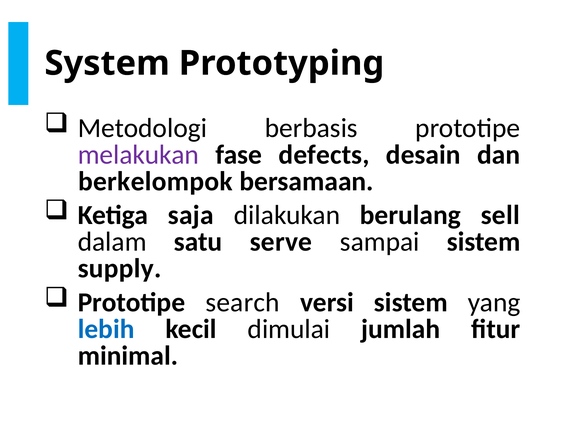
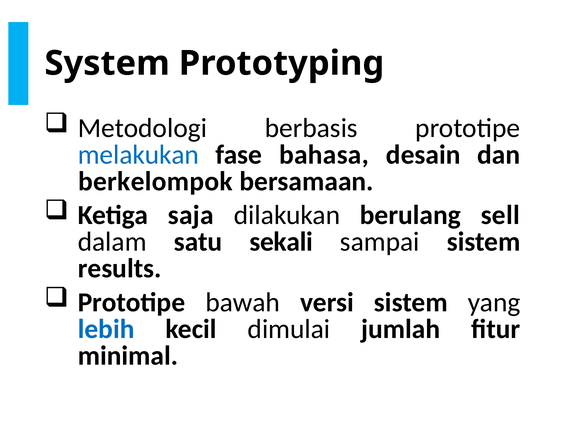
melakukan colour: purple -> blue (138, 155)
defects: defects -> bahasa (324, 155)
serve: serve -> sekali (281, 242)
supply: supply -> results (120, 268)
search: search -> bawah (243, 302)
